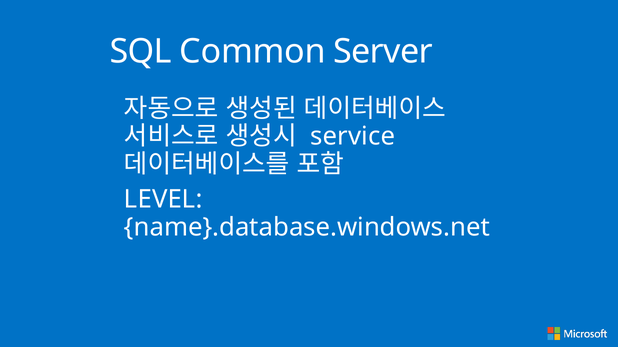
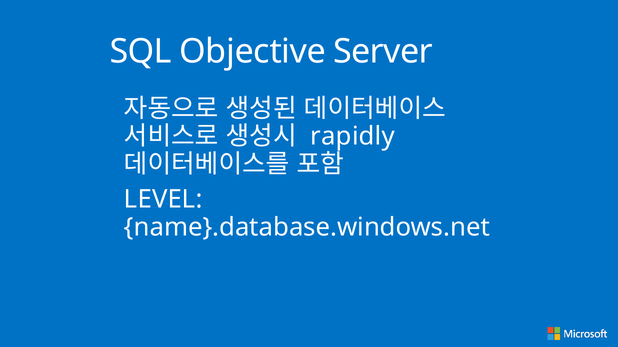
Common: Common -> Objective (253, 51)
service: service -> rapidly (353, 137)
